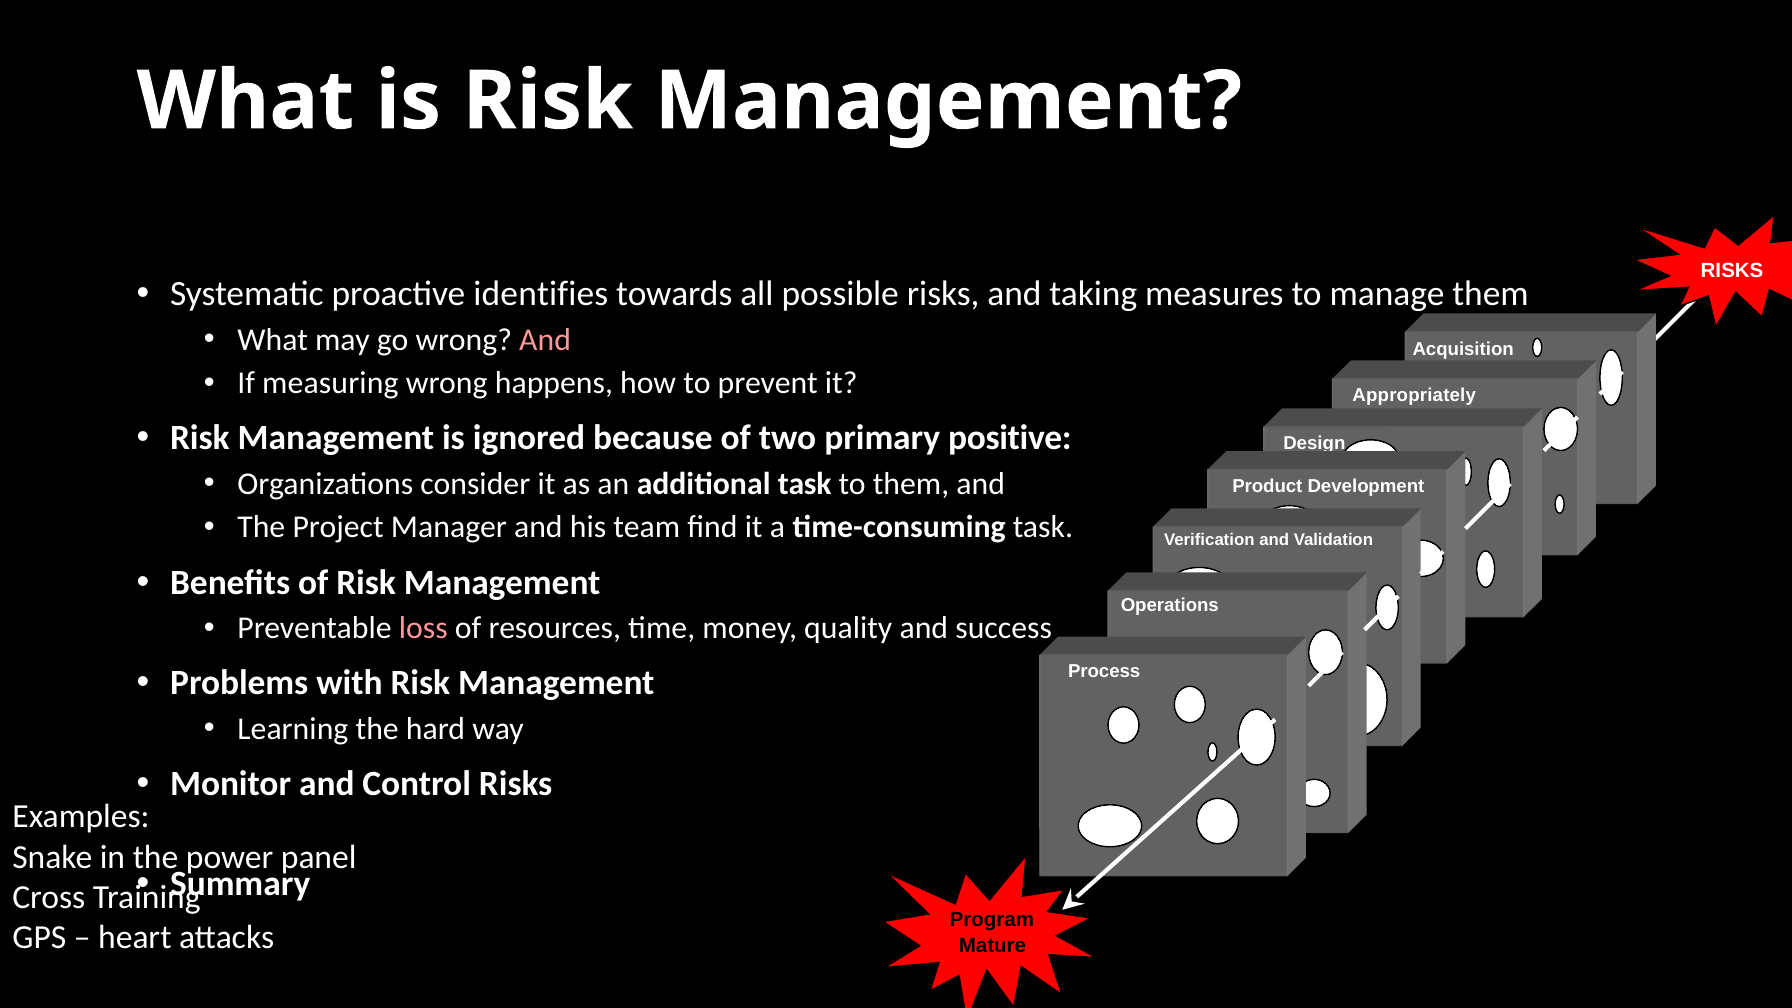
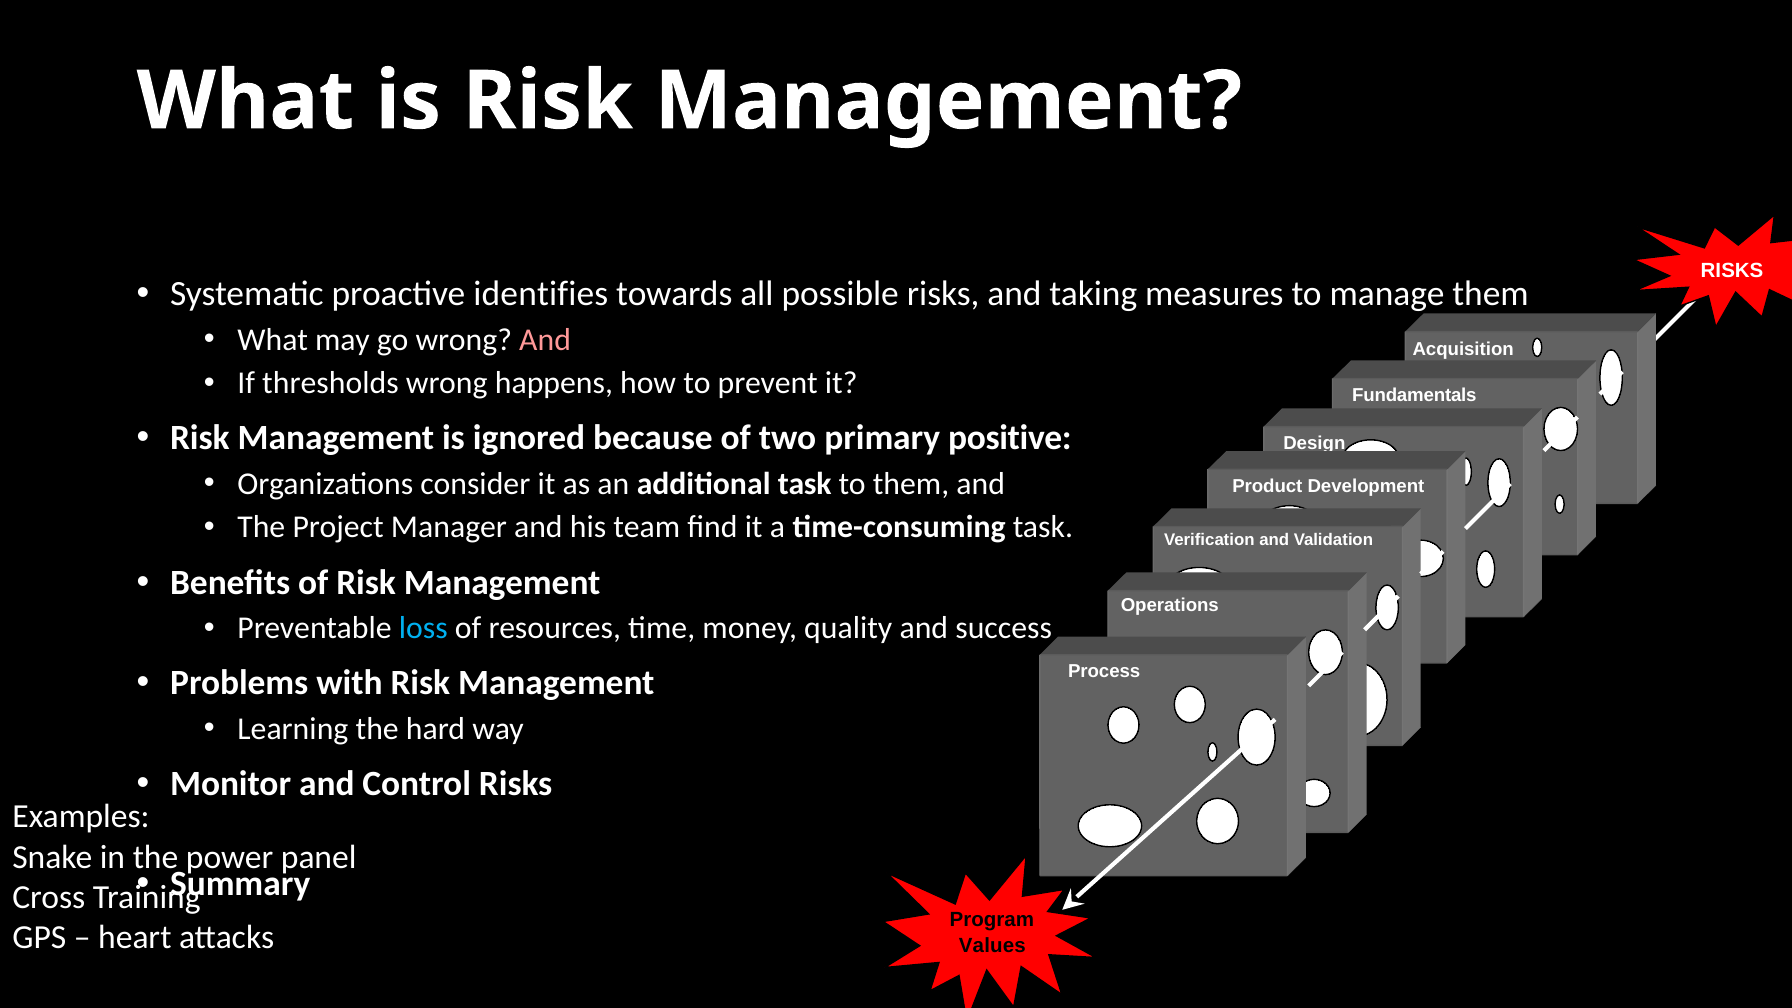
measuring: measuring -> thresholds (330, 383)
Appropriately: Appropriately -> Fundamentals (1414, 395)
loss colour: pink -> light blue (423, 628)
Mature: Mature -> Values (992, 945)
